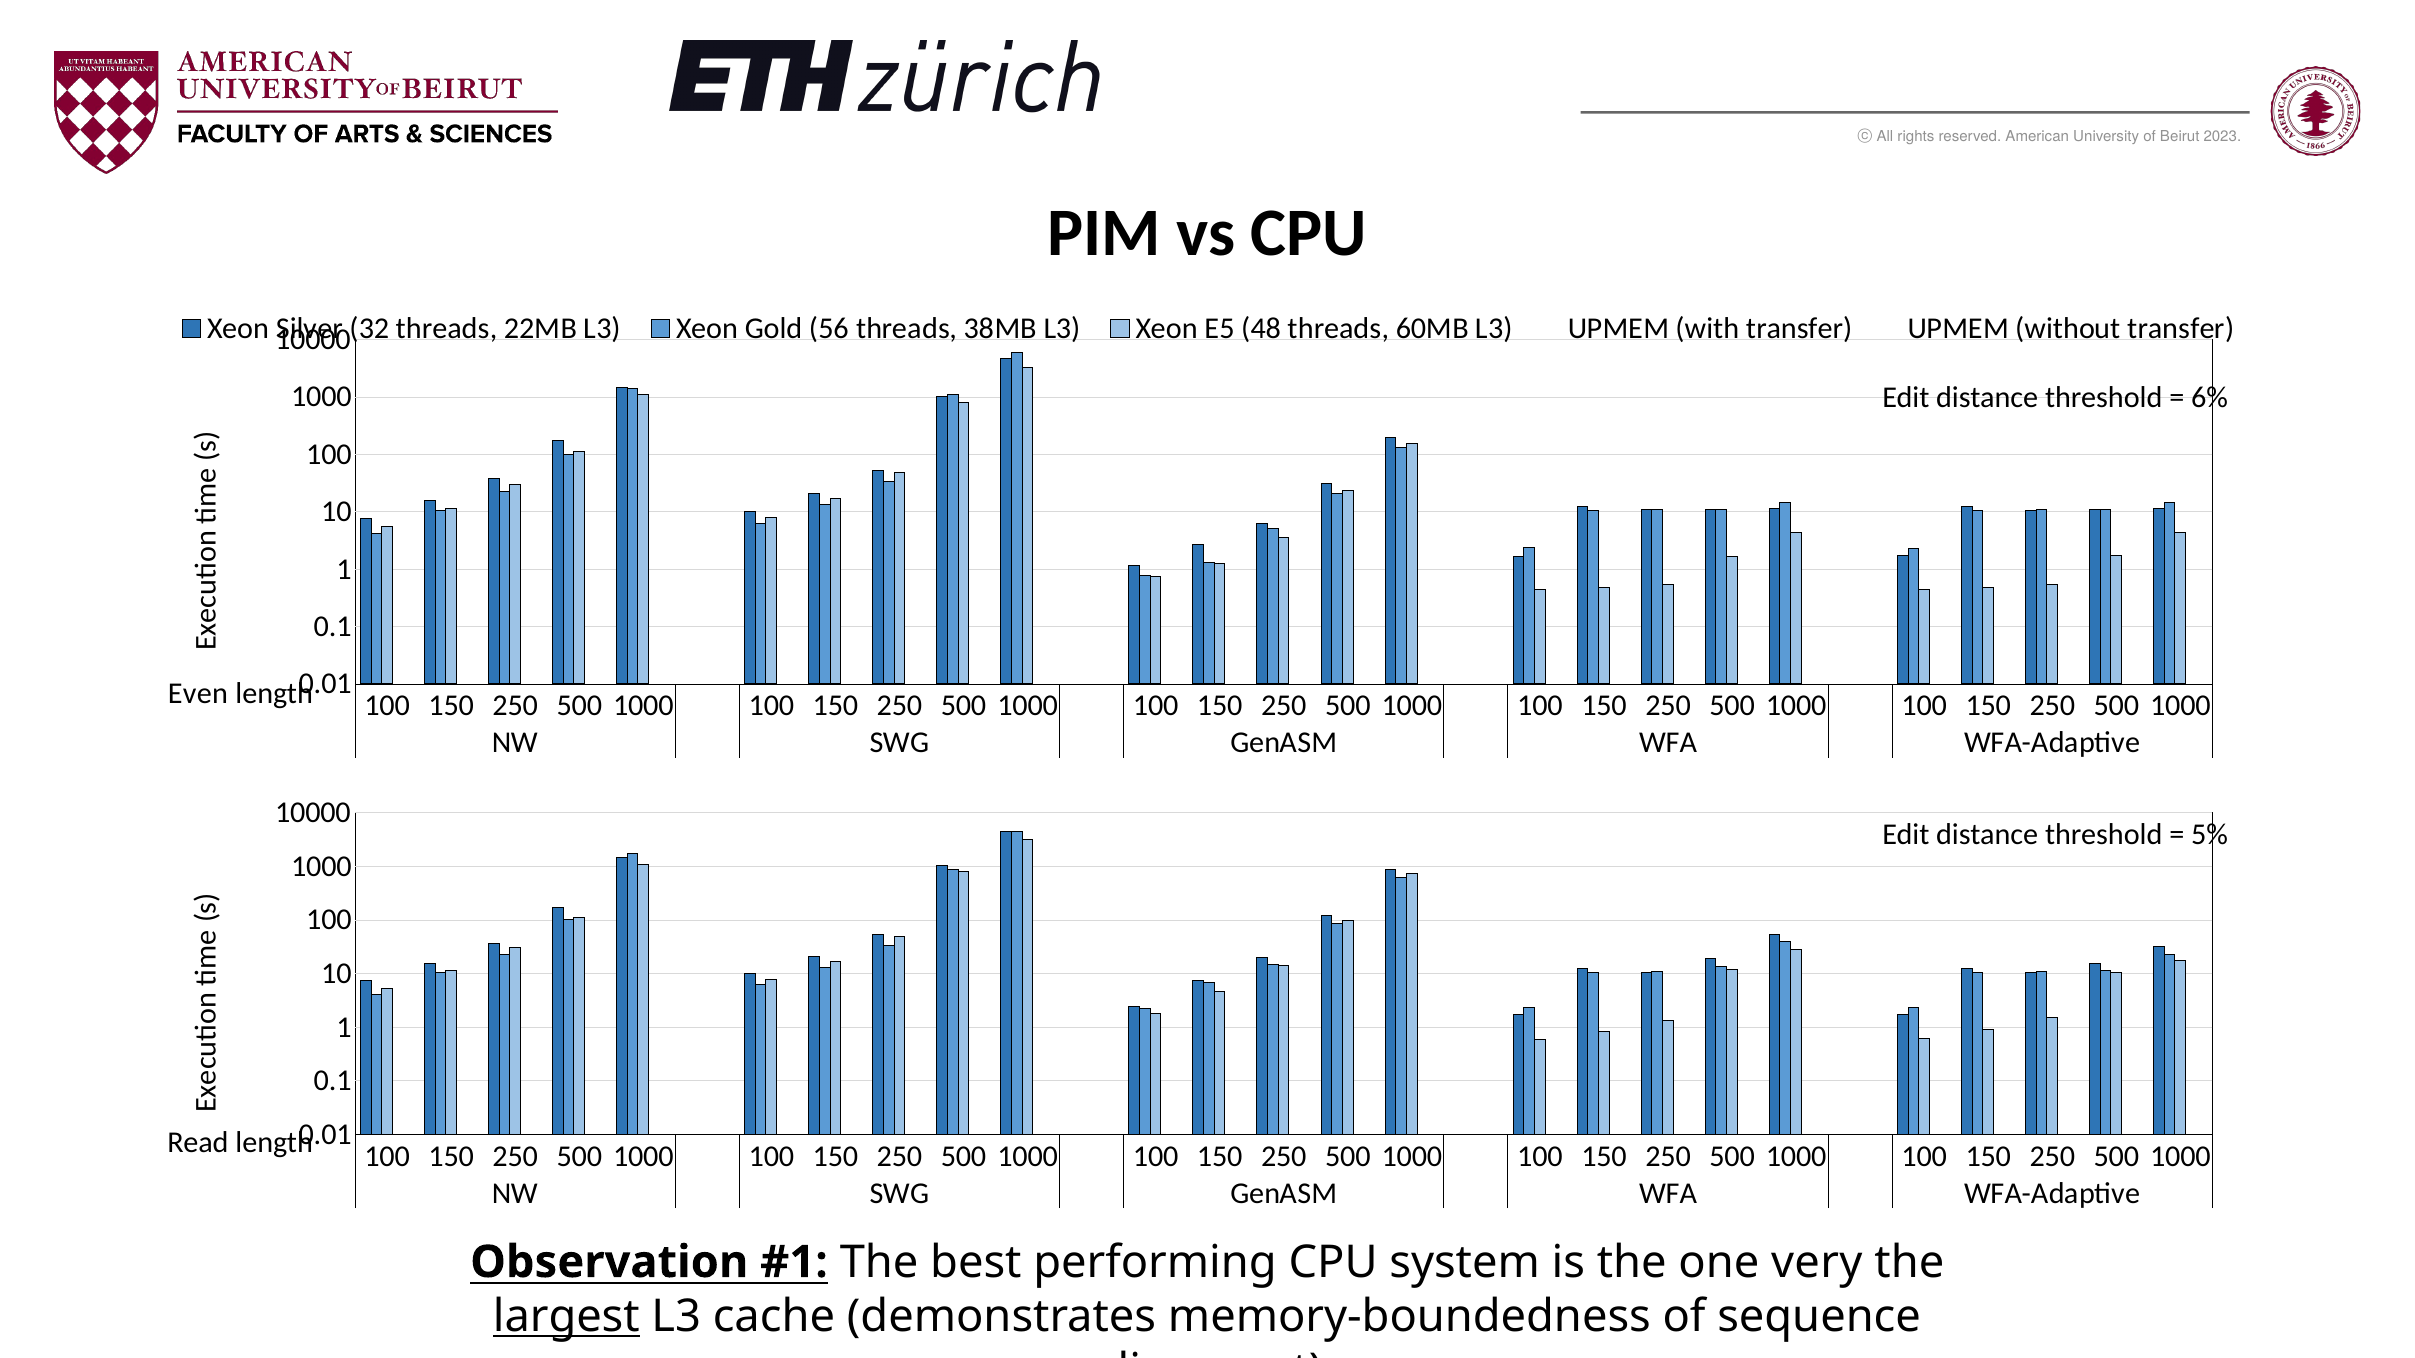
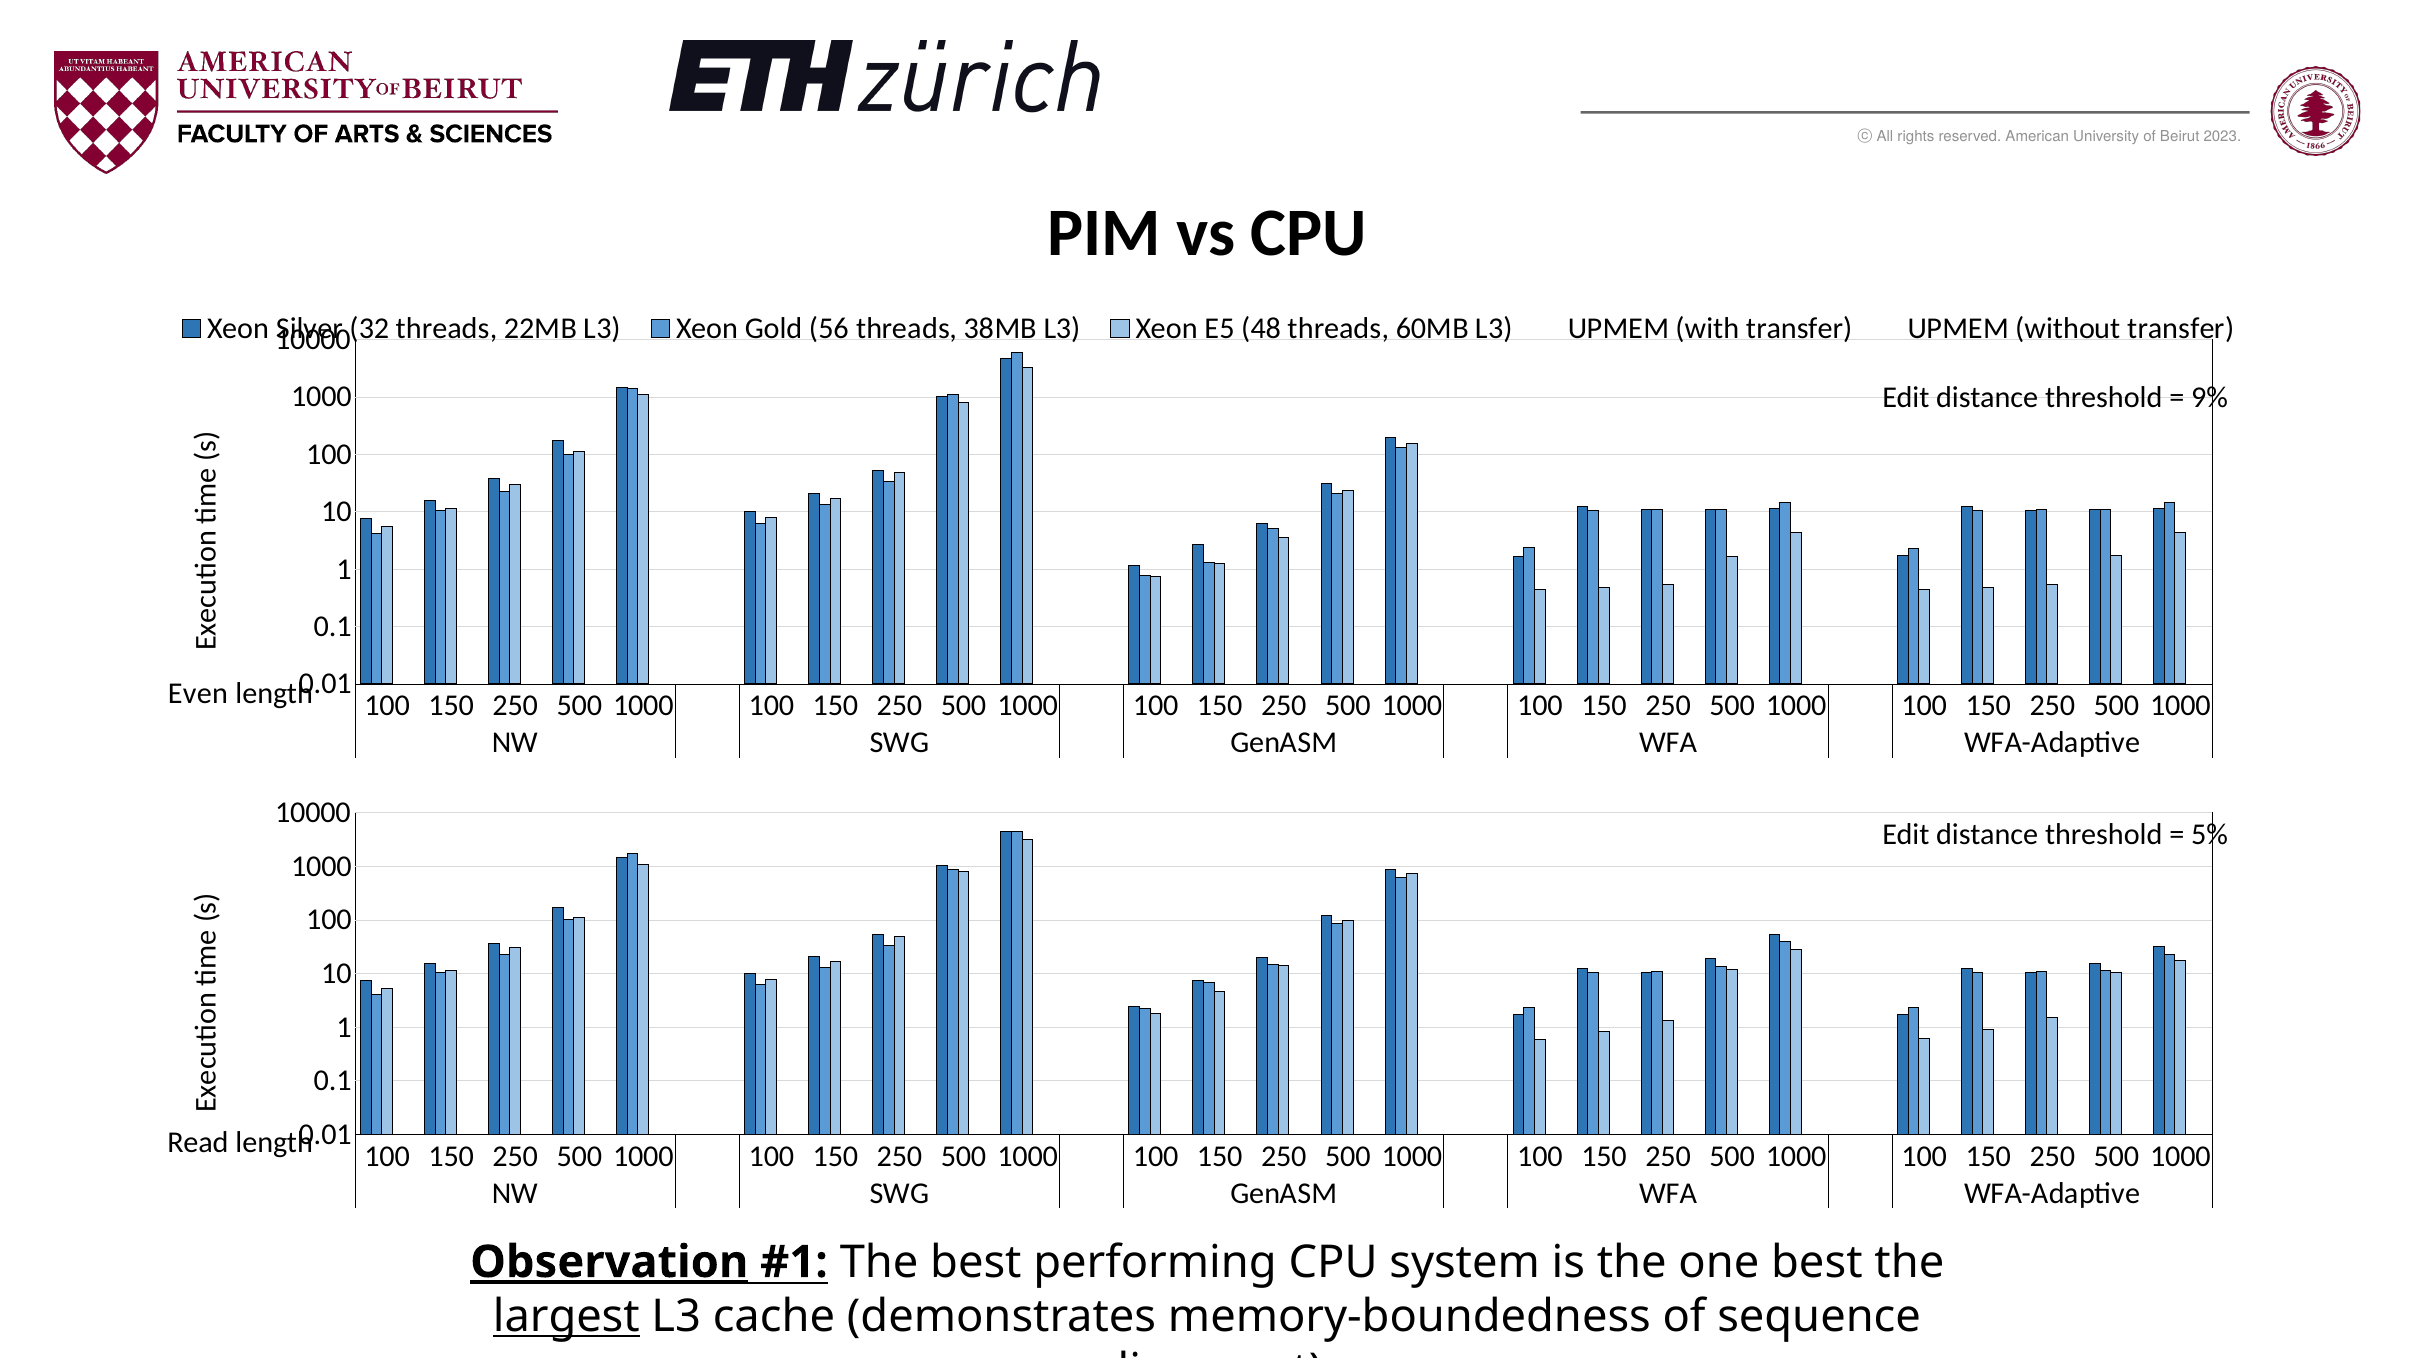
6%: 6% -> 9% (2210, 398)
Observation underline: none -> present (609, 1263)
one very: very -> best (1817, 1263)
